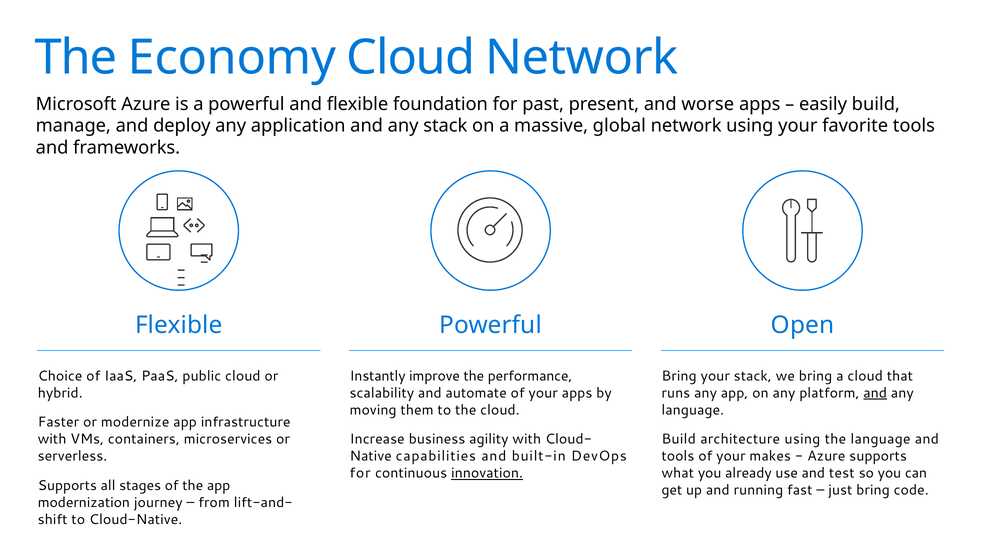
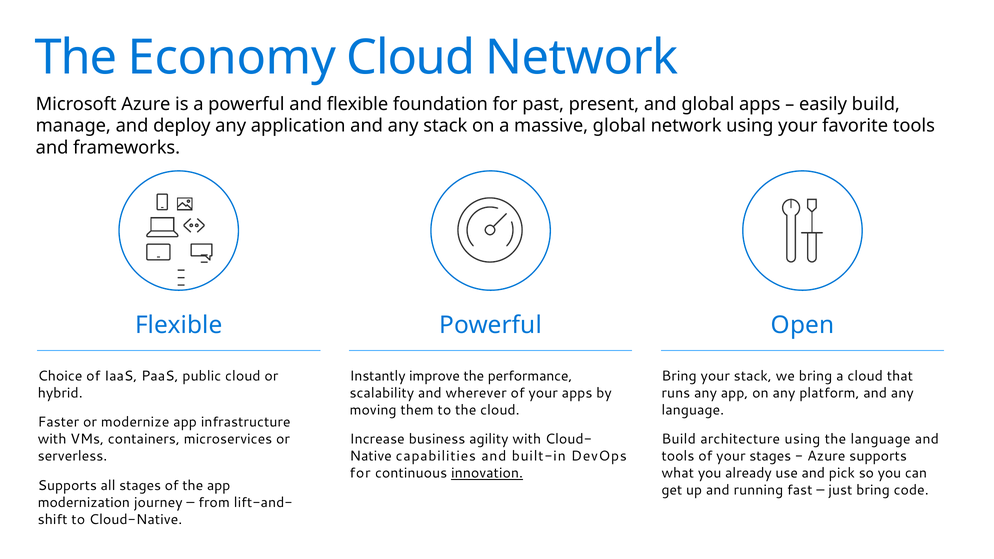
and worse: worse -> global (708, 104)
automate: automate -> wherever (476, 393)
and underline: present -> none (875, 393)
your makes: makes -> stages (770, 456)
test: test -> pick (842, 473)
